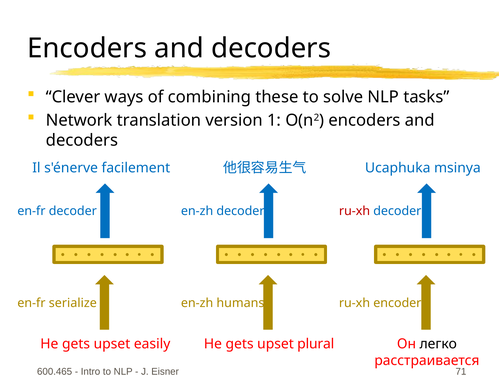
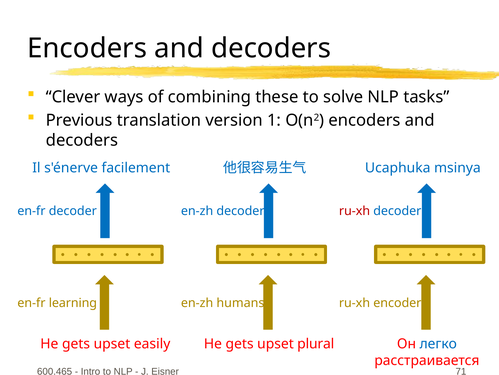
Network: Network -> Previous (79, 120)
serialize: serialize -> learning (73, 303)
легко colour: black -> blue (438, 343)
